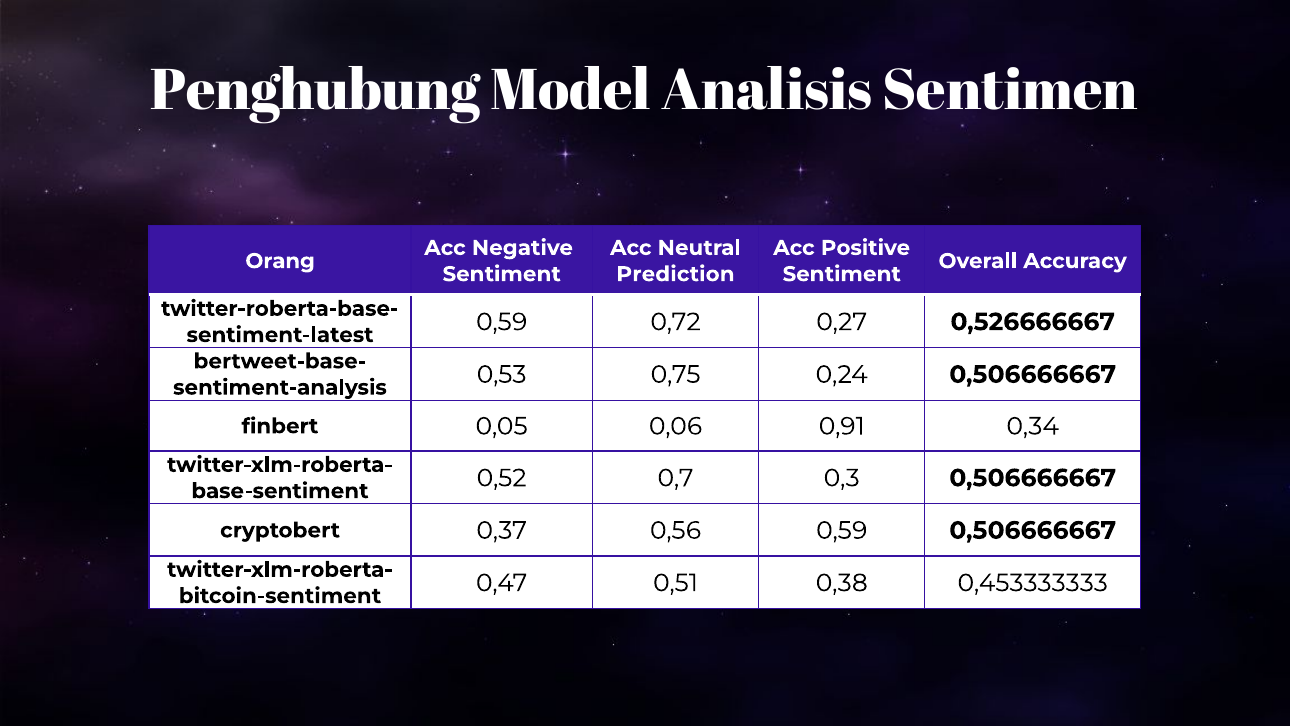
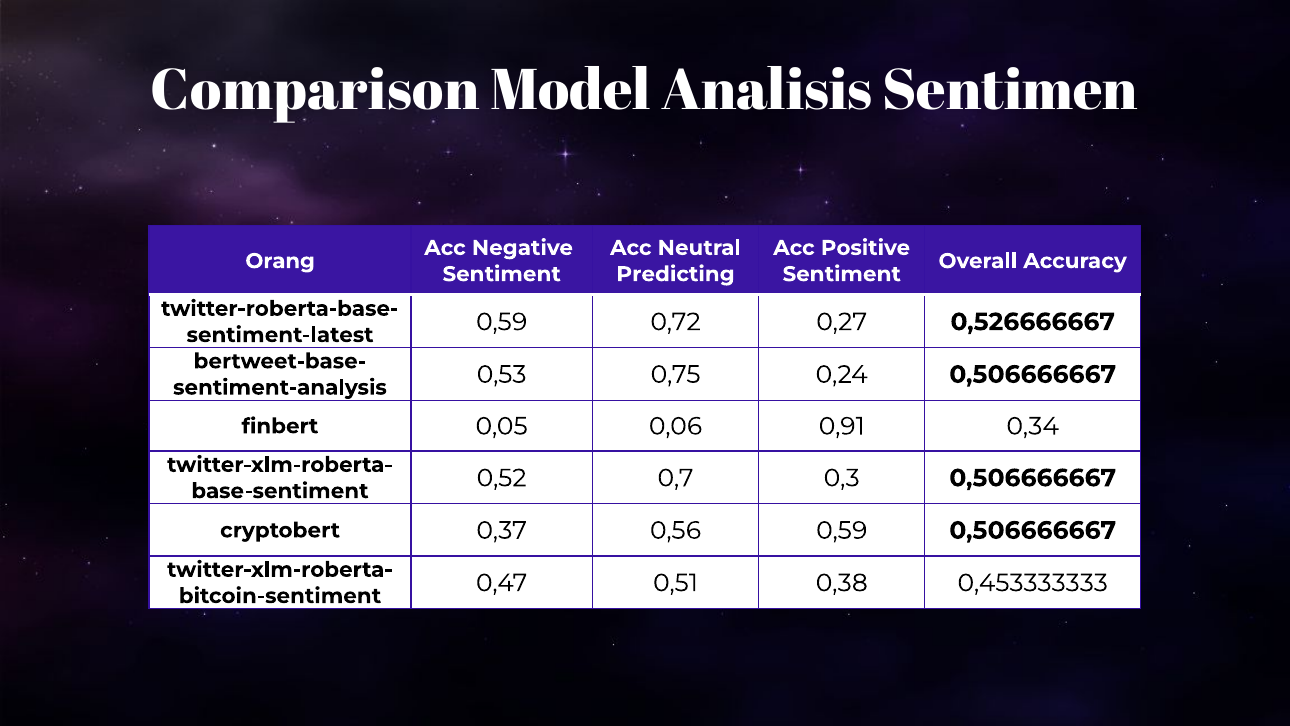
Penghubung: Penghubung -> Comparison (315, 91)
Prediction: Prediction -> Predicting (676, 274)
